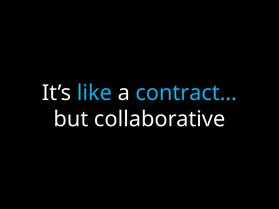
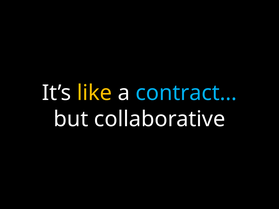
like colour: light blue -> yellow (94, 93)
